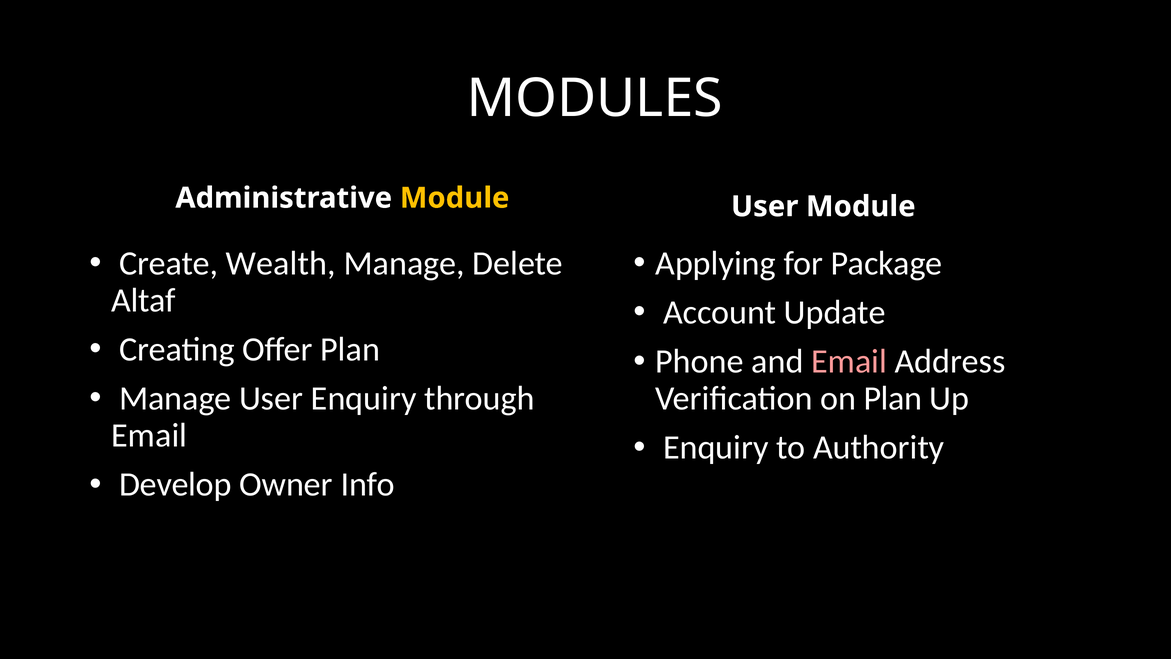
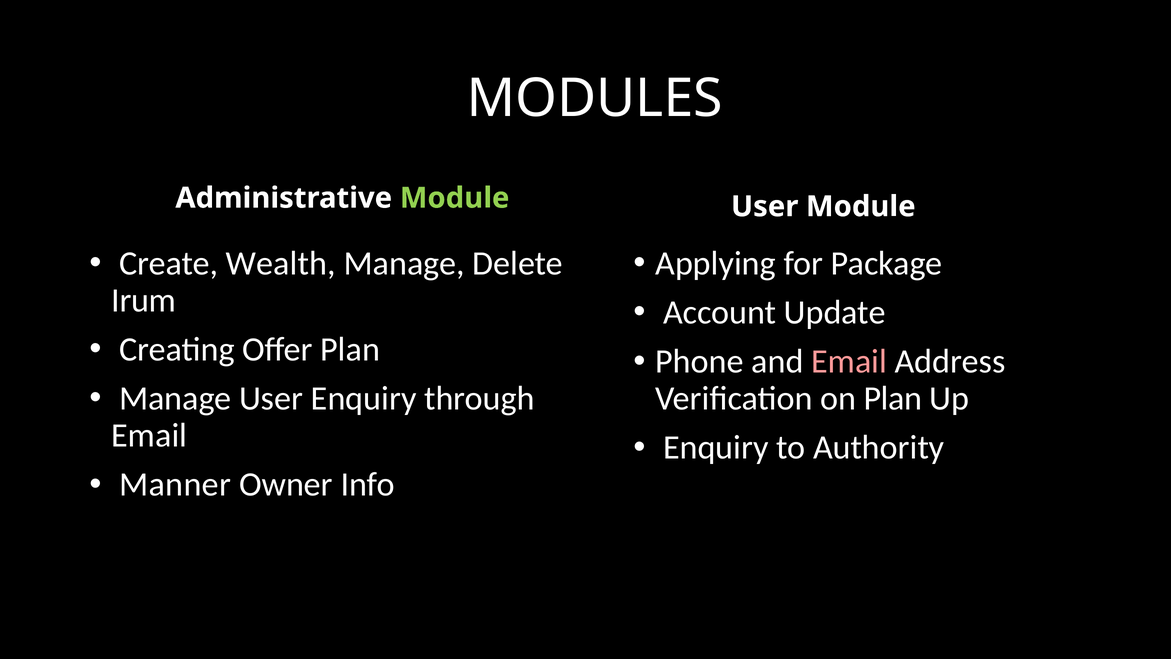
Module colour: yellow -> light green (455, 198)
Altaf: Altaf -> Irum (144, 300)
Develop: Develop -> Manner (175, 484)
